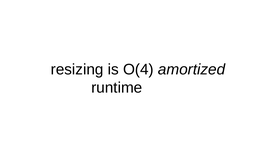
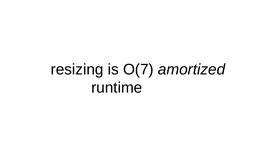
O(4: O(4 -> O(7 (138, 69)
